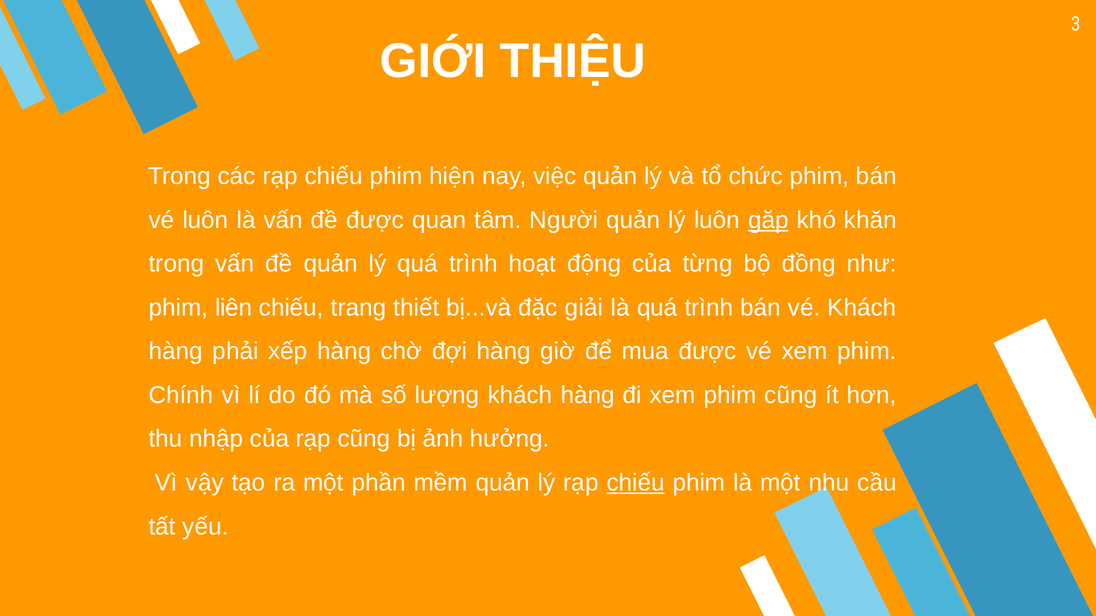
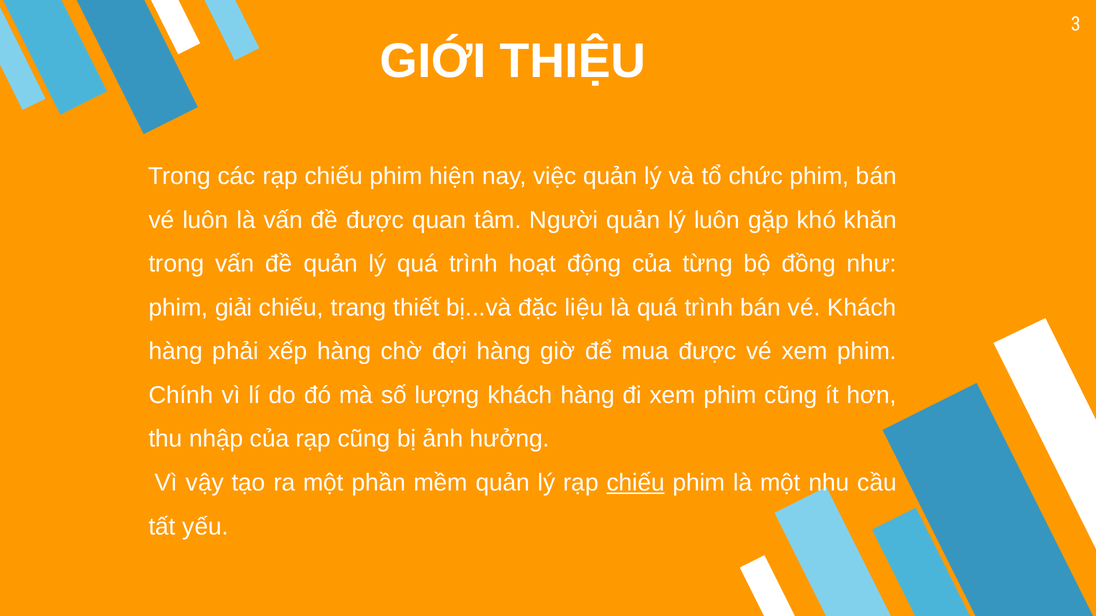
gặp underline: present -> none (768, 220)
liên: liên -> giải (234, 308)
giải: giải -> liệu (584, 308)
